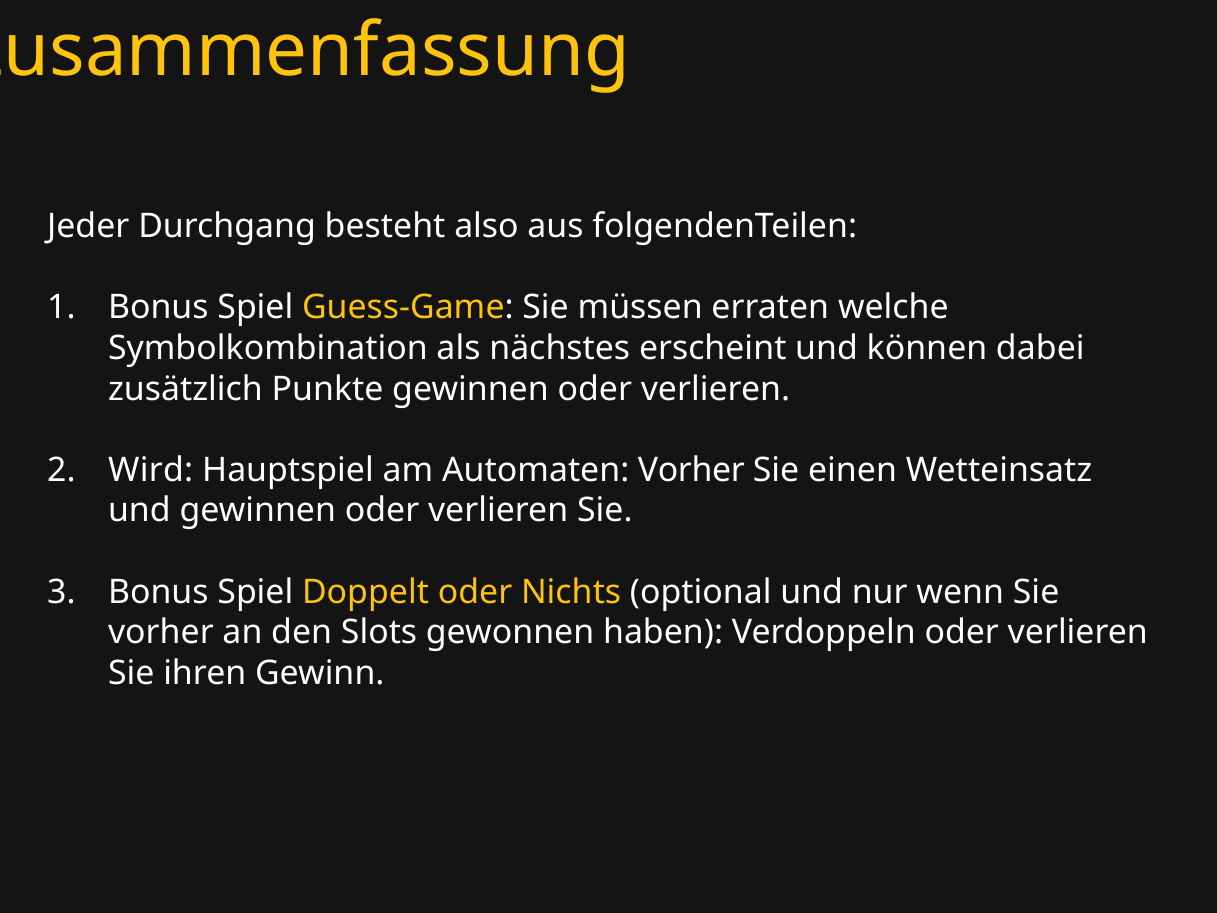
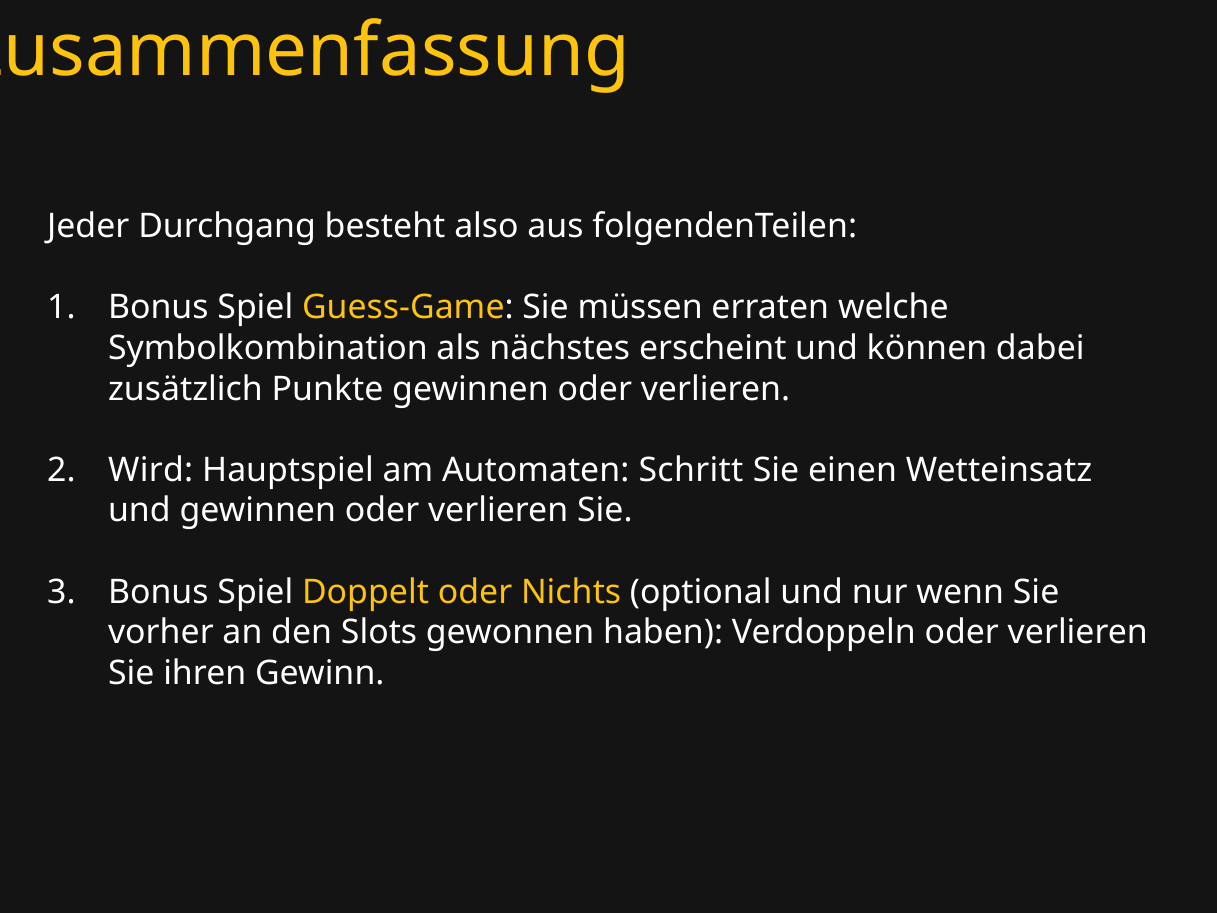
Automaten Vorher: Vorher -> Schritt (691, 470)
